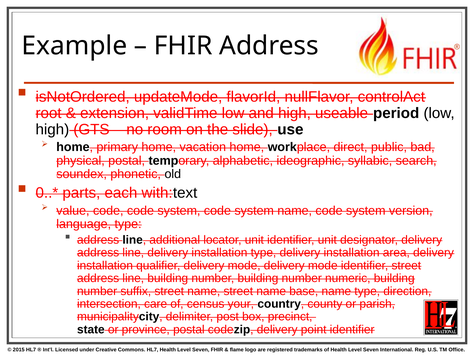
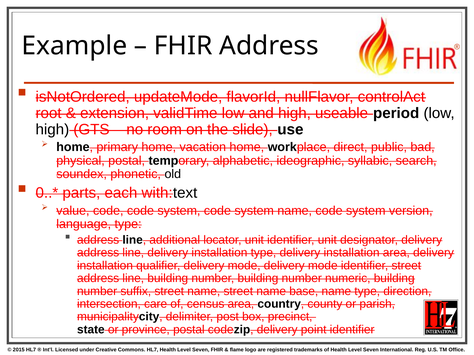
census your: your -> area (241, 304)
